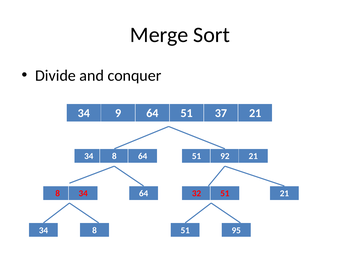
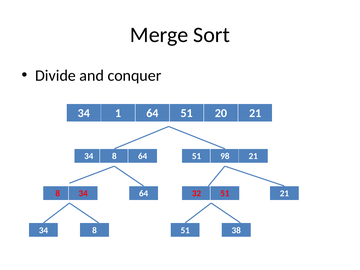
9: 9 -> 1 (118, 113)
37: 37 -> 20 (221, 113)
92: 92 -> 98 (225, 156)
95: 95 -> 38 (236, 230)
